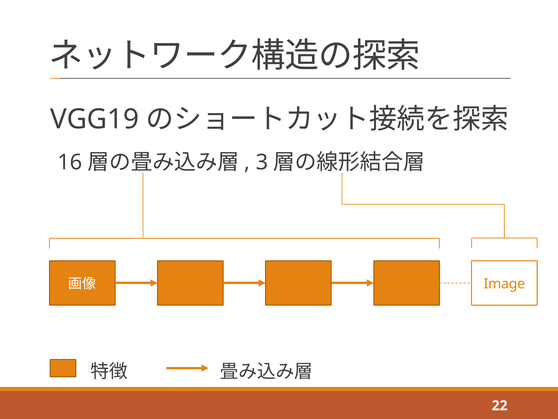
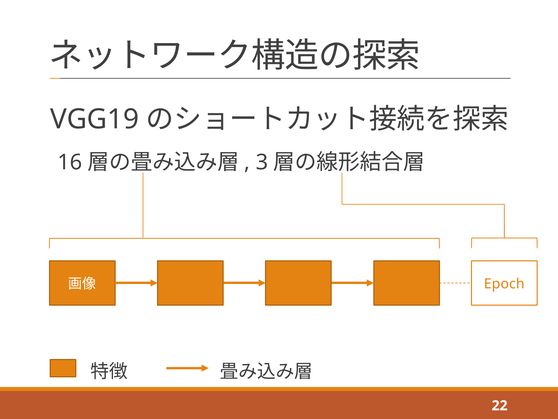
Image: Image -> Epoch (504, 284)
